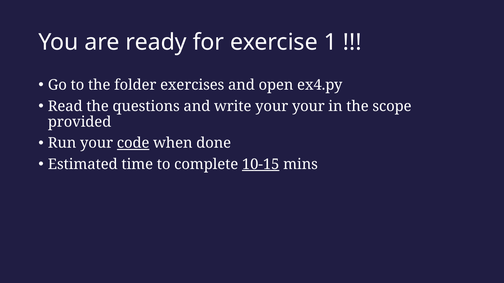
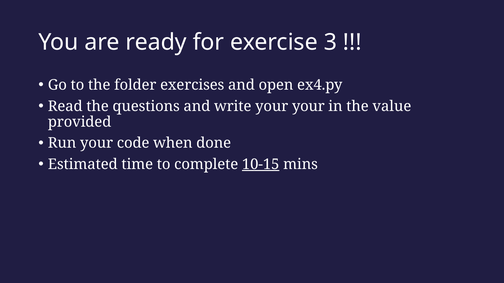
1: 1 -> 3 (330, 42)
scope: scope -> value (392, 106)
code underline: present -> none (133, 143)
